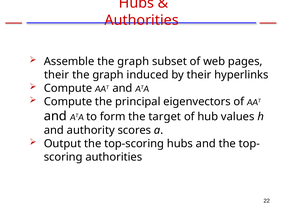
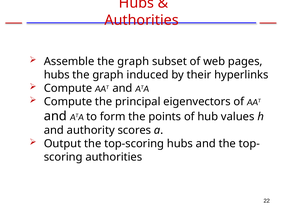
their: their -> hubs (57, 75)
target: target -> points (165, 117)
